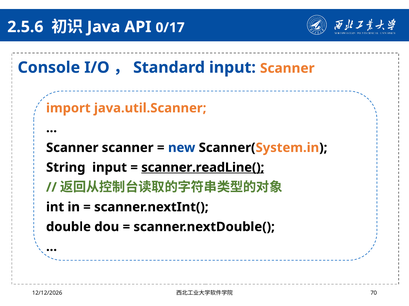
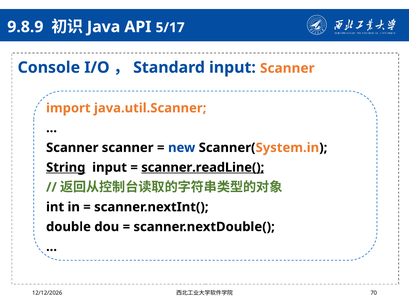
2.5.6: 2.5.6 -> 9.8.9 (25, 27)
0/17: 0/17 -> 5/17 (170, 28)
String underline: none -> present (66, 168)
